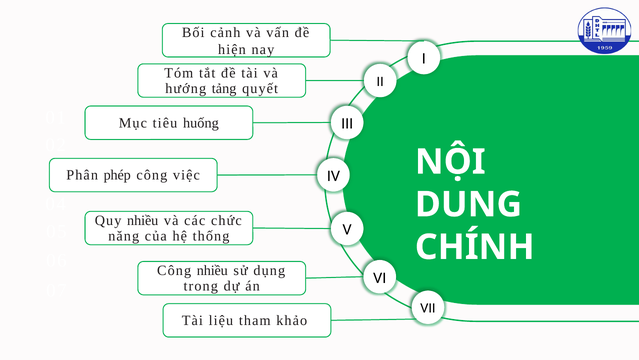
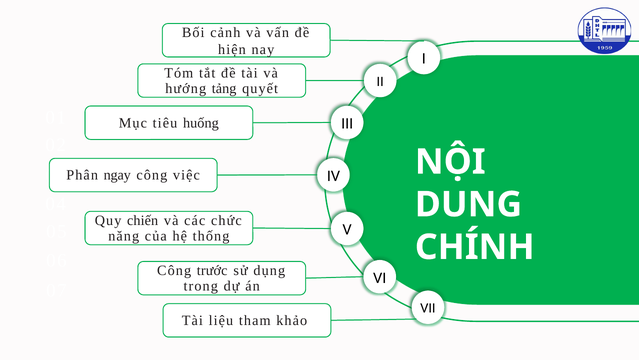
phép: phép -> ngay (117, 175)
Quy nhiều: nhiều -> chiến (143, 220)
Công nhiều: nhiều -> trước (212, 270)
